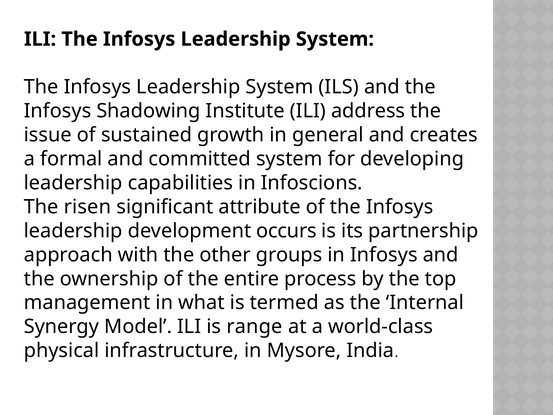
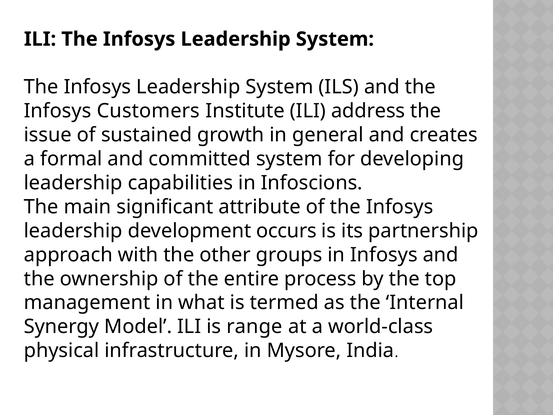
Shadowing: Shadowing -> Customers (148, 111)
risen: risen -> main (87, 207)
